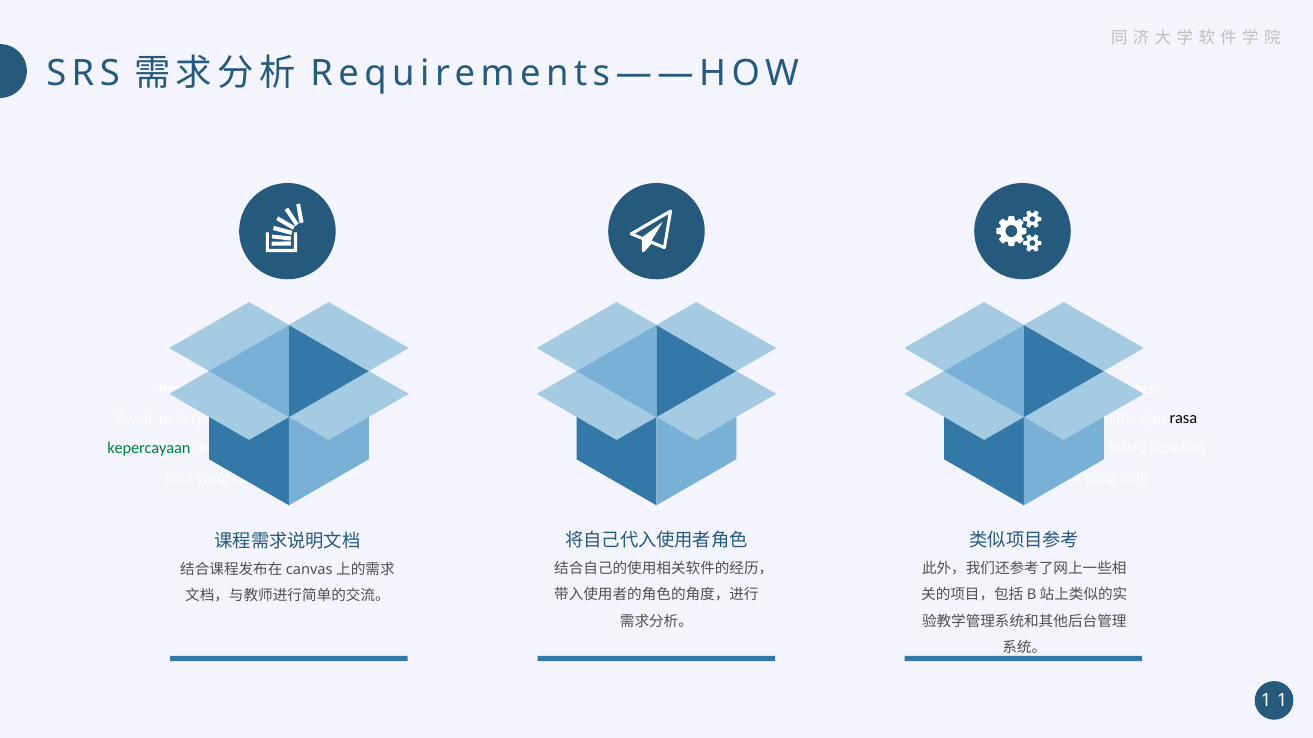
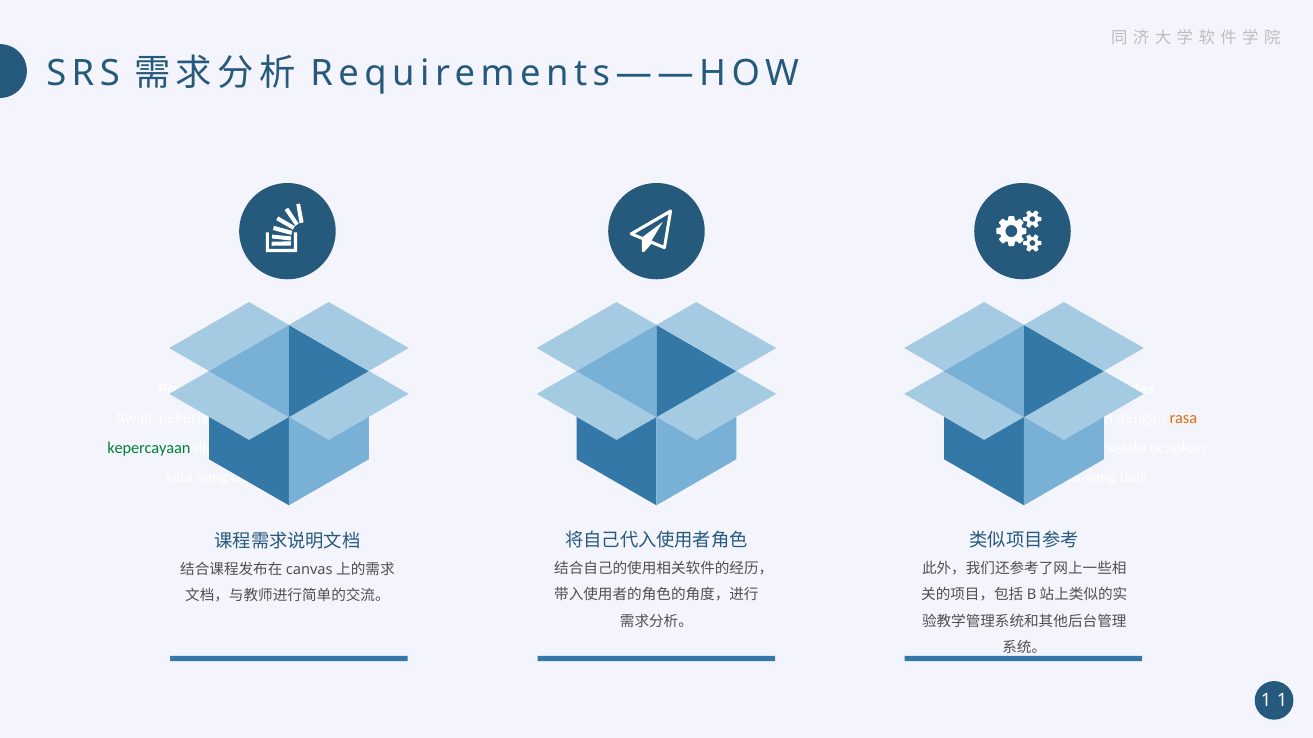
rasa colour: black -> orange (1183, 419)
